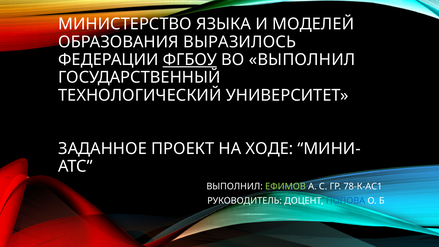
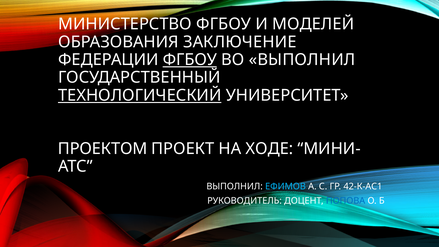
МИНИСТЕРСТВО ЯЗЫКА: ЯЗЫКА -> ФГБОУ (224, 24)
ВЫРАЗИЛОСЬ: ВЫРАЗИЛОСЬ -> ЗАКЛЮЧЕНИЕ (240, 42)
ТЕХНОЛОГИЧЕСКИЙ underline: none -> present (140, 95)
ЗАДАННОЕ: ЗАДАННОЕ -> ПРОЕКТОМ (103, 149)
ЕФИМОВ colour: light green -> light blue (285, 186)
78-К-АС1: 78-К-АС1 -> 42-К-АС1 (363, 186)
